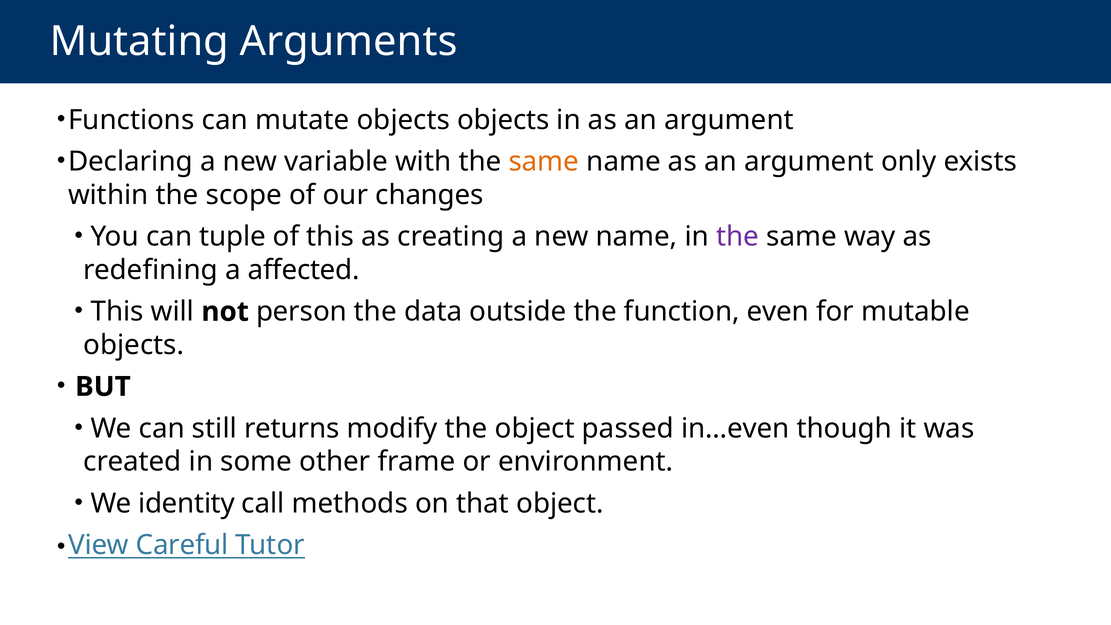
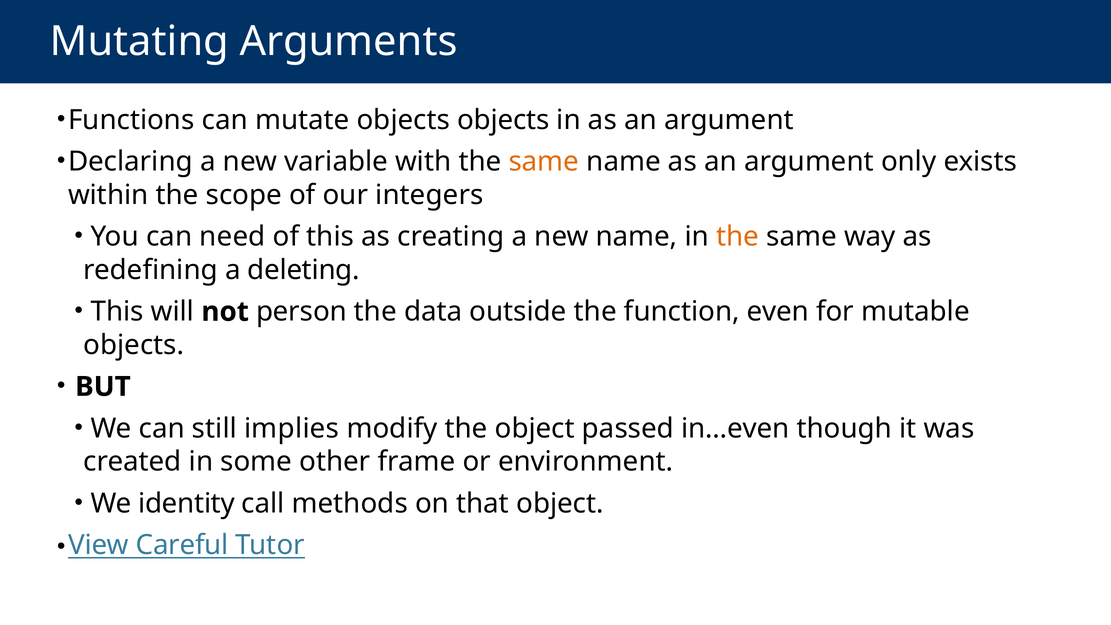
changes: changes -> integers (429, 195)
tuple: tuple -> need (232, 237)
the colour: purple -> orange (738, 237)
affected: affected -> deleting (304, 270)
returns: returns -> implies (292, 428)
